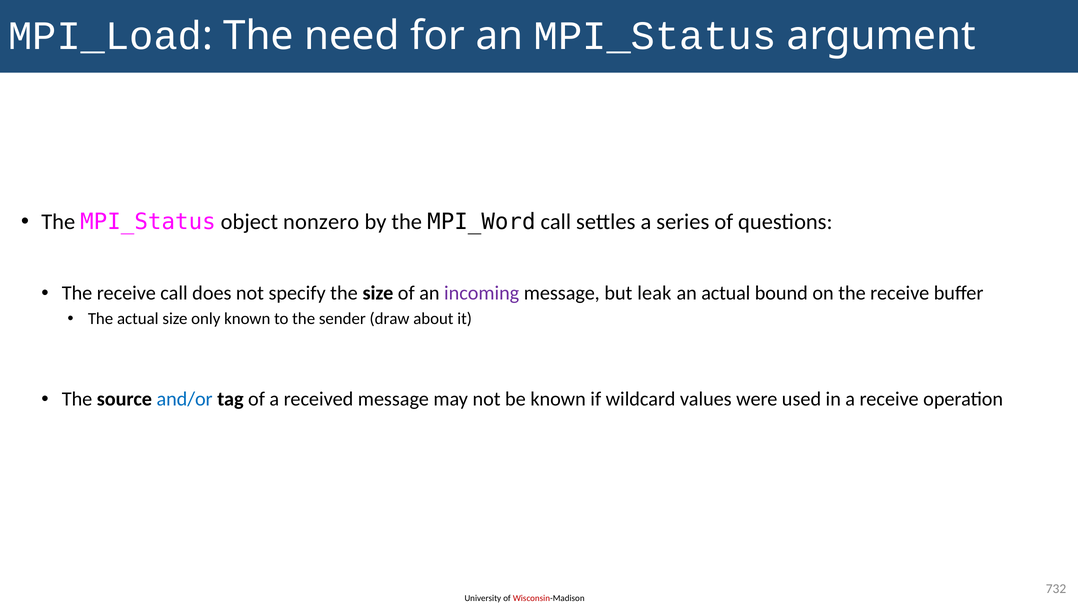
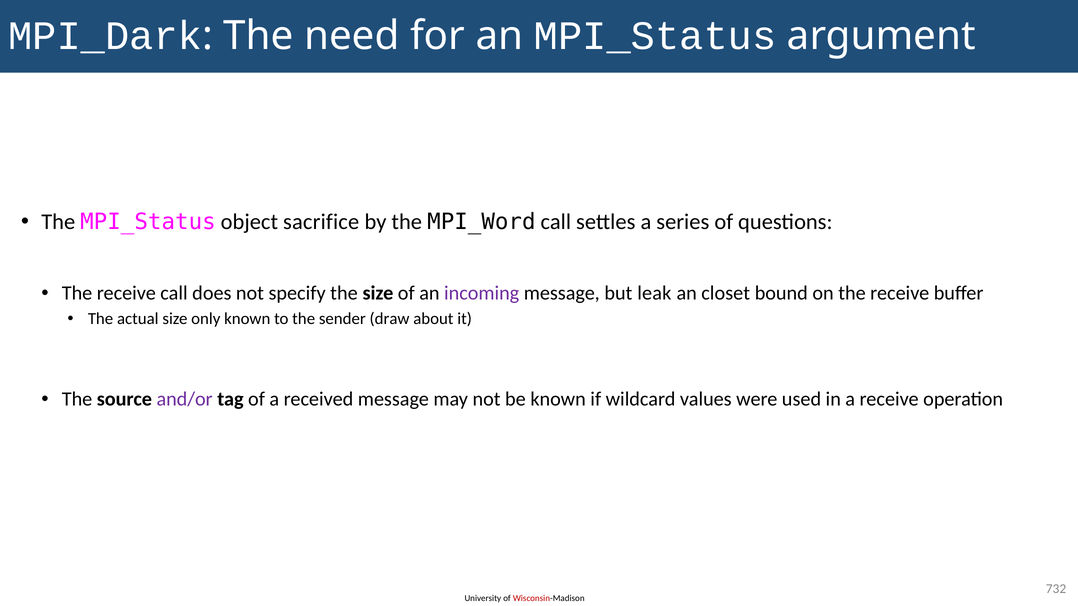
MPI_Load: MPI_Load -> MPI_Dark (105, 36)
nonzero: nonzero -> sacrifice (321, 222)
an actual: actual -> closet (726, 293)
and/or colour: blue -> purple (185, 399)
